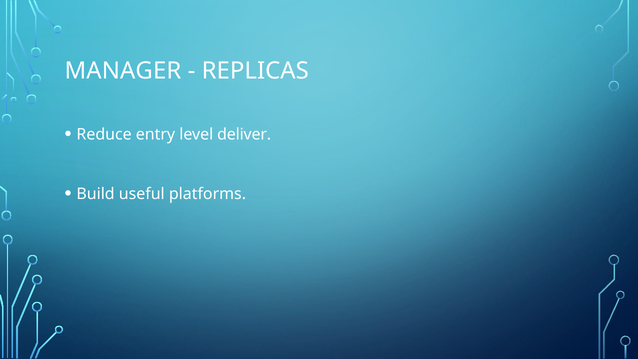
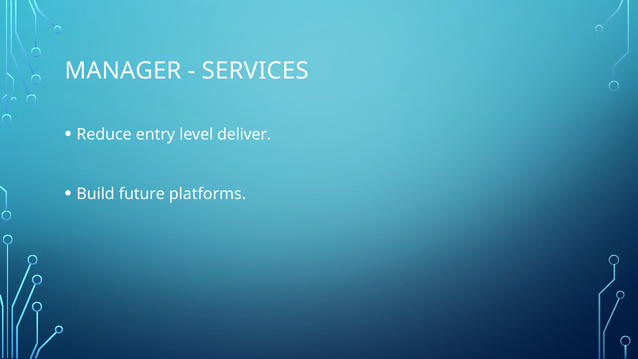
REPLICAS: REPLICAS -> SERVICES (255, 71)
useful: useful -> future (142, 194)
